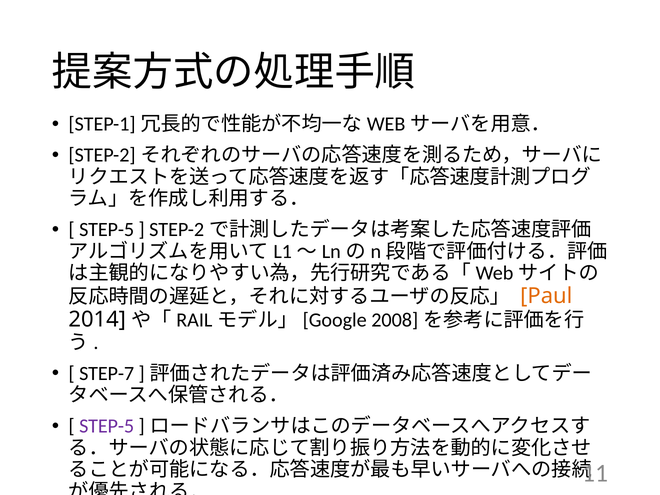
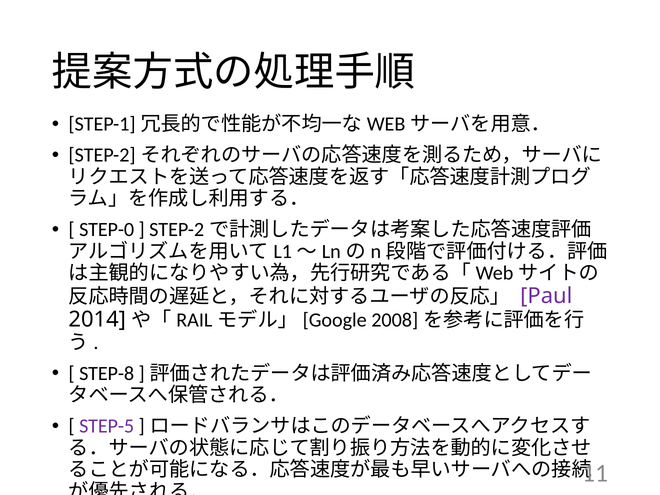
STEP-5: STEP-5 -> STEP-0 (107, 230)
Paul colour: orange -> purple (546, 296)
STEP-7: STEP-7 -> STEP-8 (107, 373)
